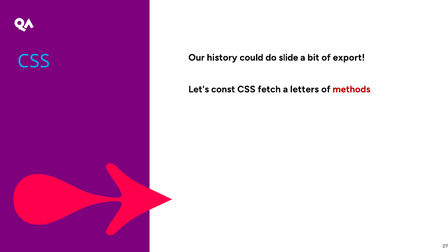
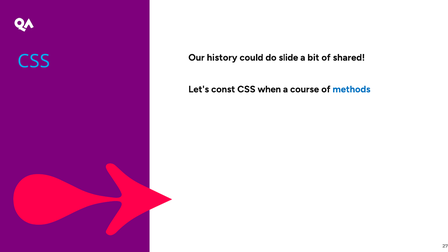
export: export -> shared (349, 58)
fetch: fetch -> when (269, 89)
letters: letters -> course (305, 89)
methods colour: red -> blue (352, 89)
